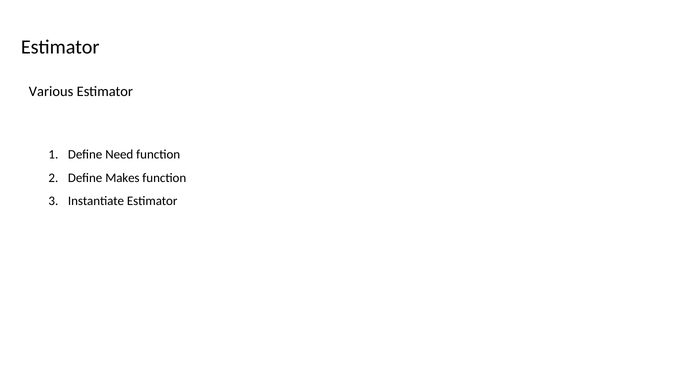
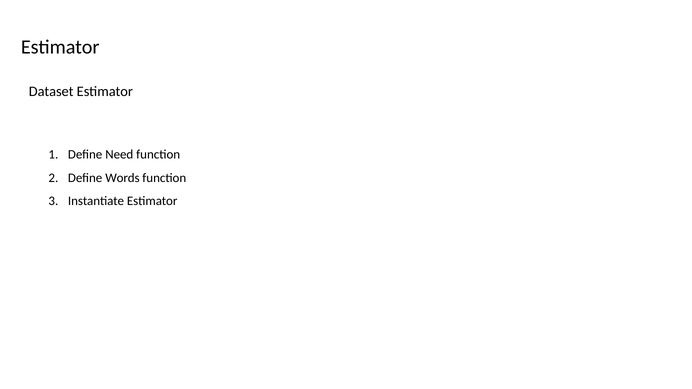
Various: Various -> Dataset (51, 91)
Makes: Makes -> Words (122, 178)
